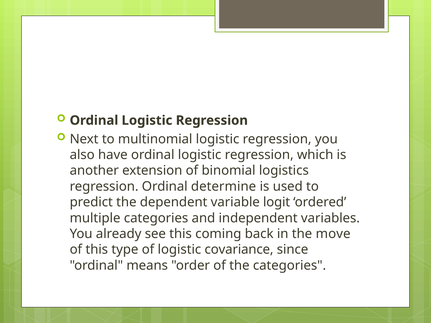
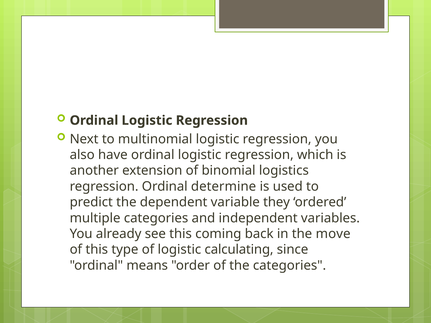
logit: logit -> they (277, 202)
covariance: covariance -> calculating (239, 250)
